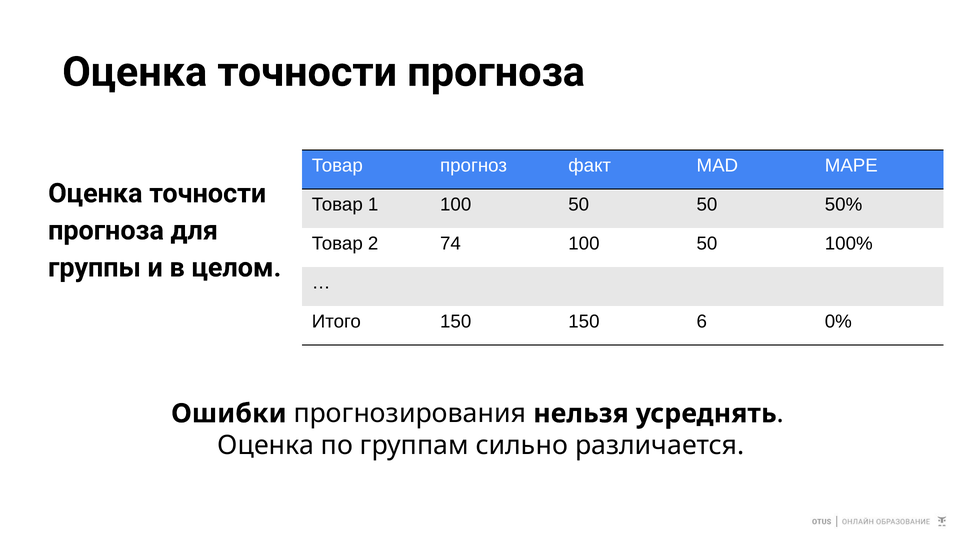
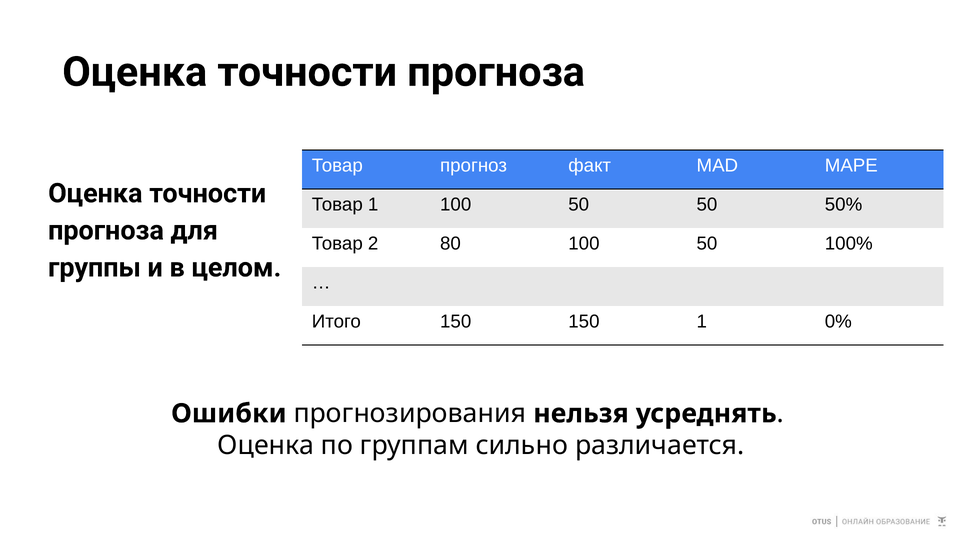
74: 74 -> 80 (450, 244)
150 6: 6 -> 1 (702, 322)
